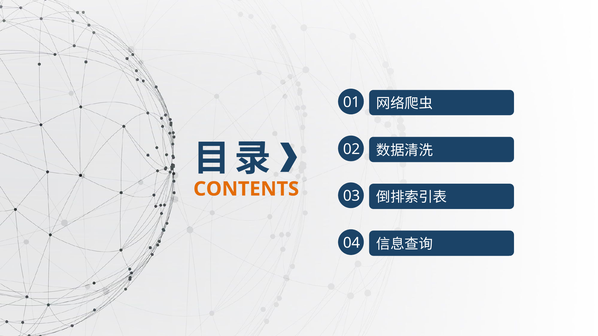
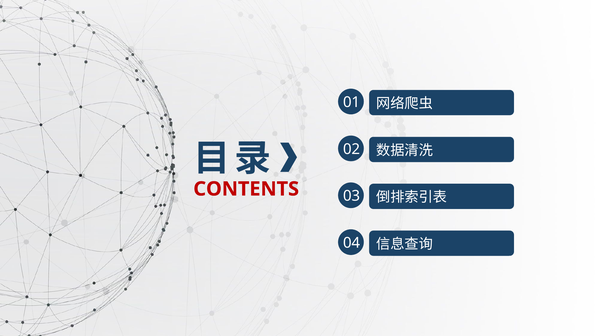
CONTENTS colour: orange -> red (246, 189)
